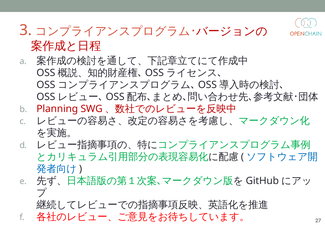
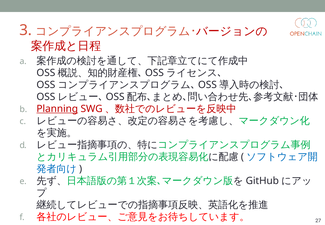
Planning underline: none -> present (57, 109)
